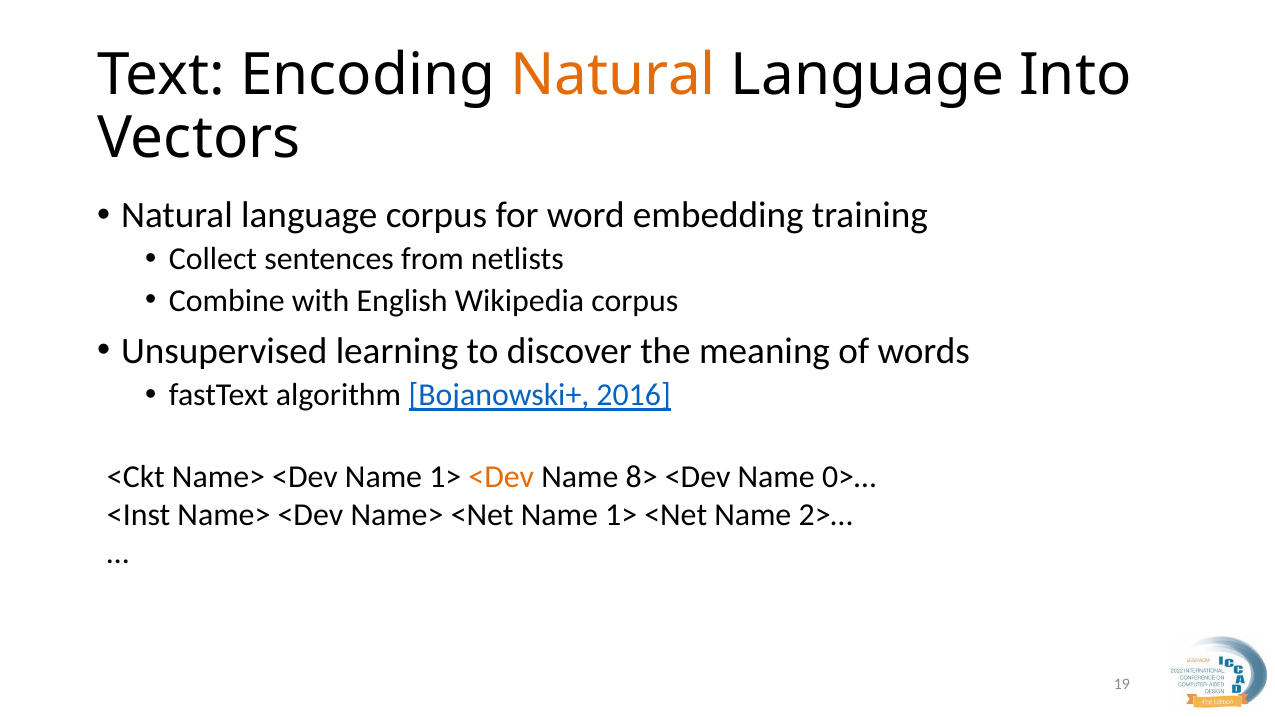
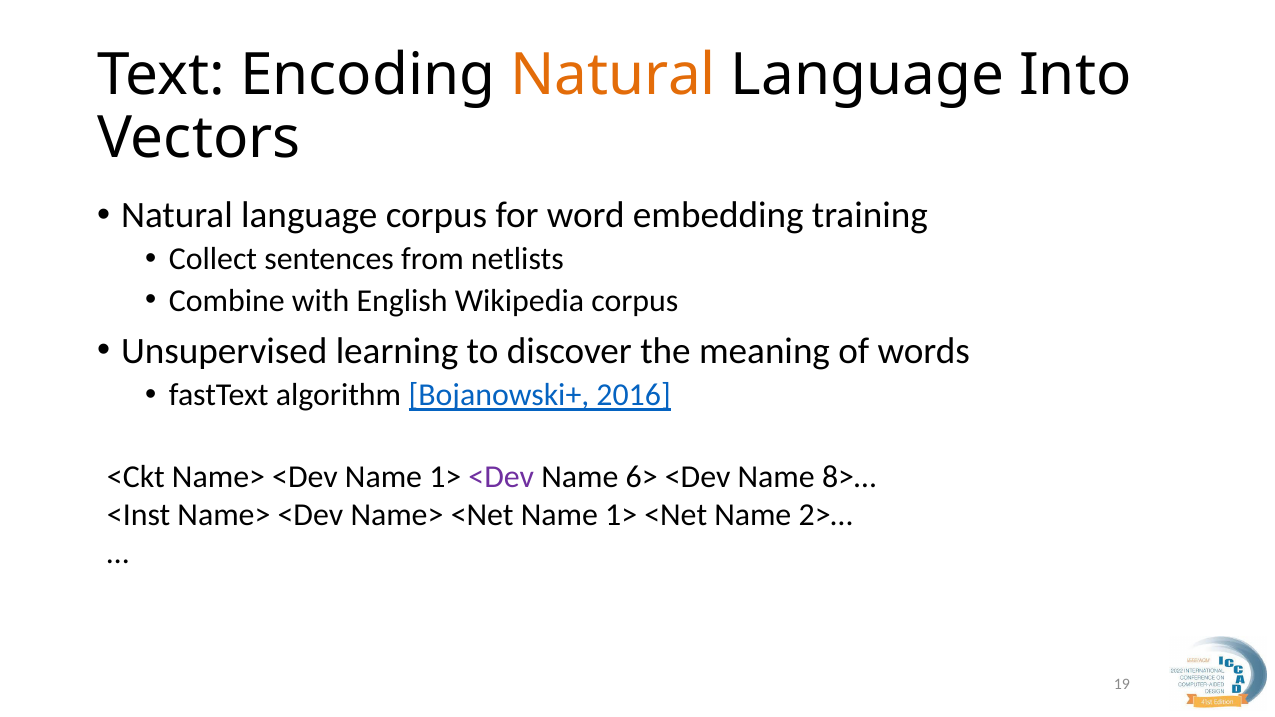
<Dev colour: orange -> purple (501, 477)
8>: 8> -> 6> (642, 477)
0>…: 0>… -> 8>… (849, 477)
